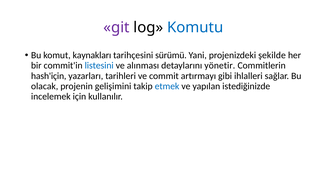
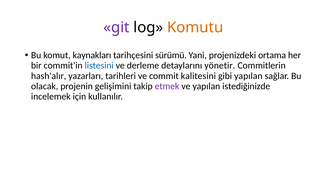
Komutu colour: blue -> orange (195, 27)
şekilde: şekilde -> ortama (272, 55)
alınması: alınması -> derleme (143, 66)
hash'için: hash'için -> hash'alır (49, 76)
artırmayı: artırmayı -> kalitesini (198, 76)
gibi ihlalleri: ihlalleri -> yapılan (248, 76)
etmek colour: blue -> purple (167, 86)
